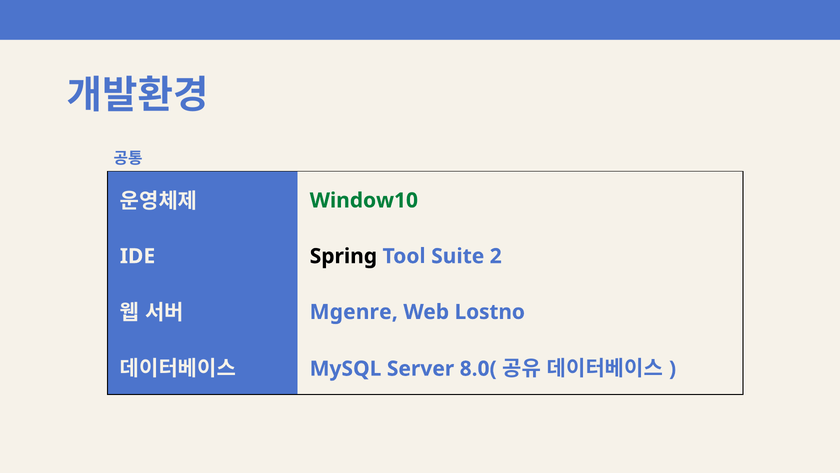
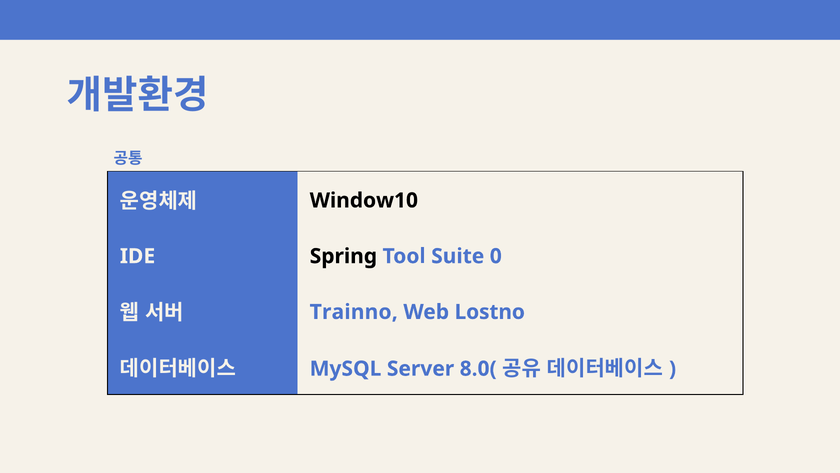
Window10 colour: green -> black (364, 200)
2: 2 -> 0 (496, 256)
Mgenre: Mgenre -> Trainno (354, 312)
